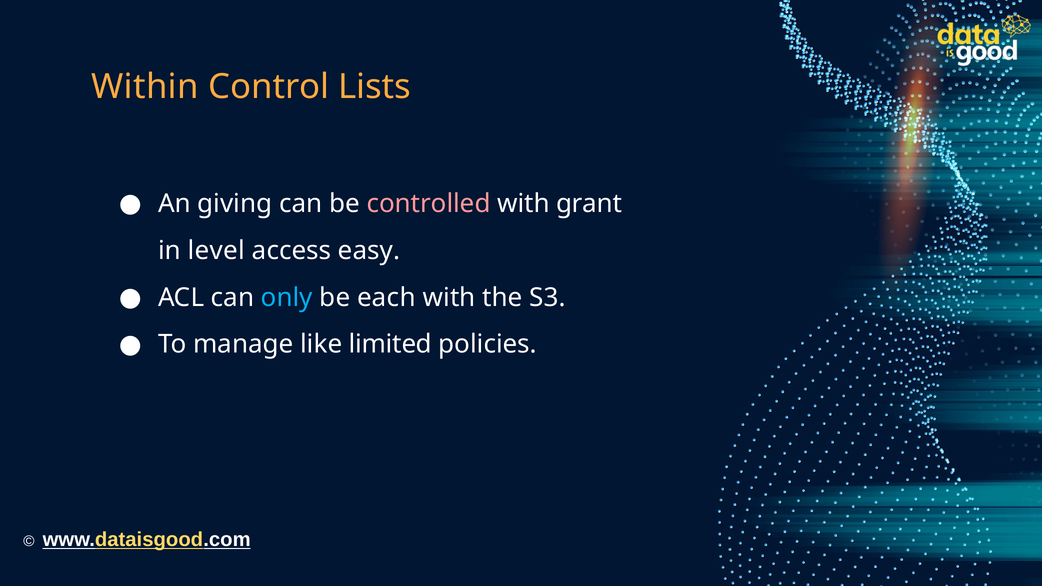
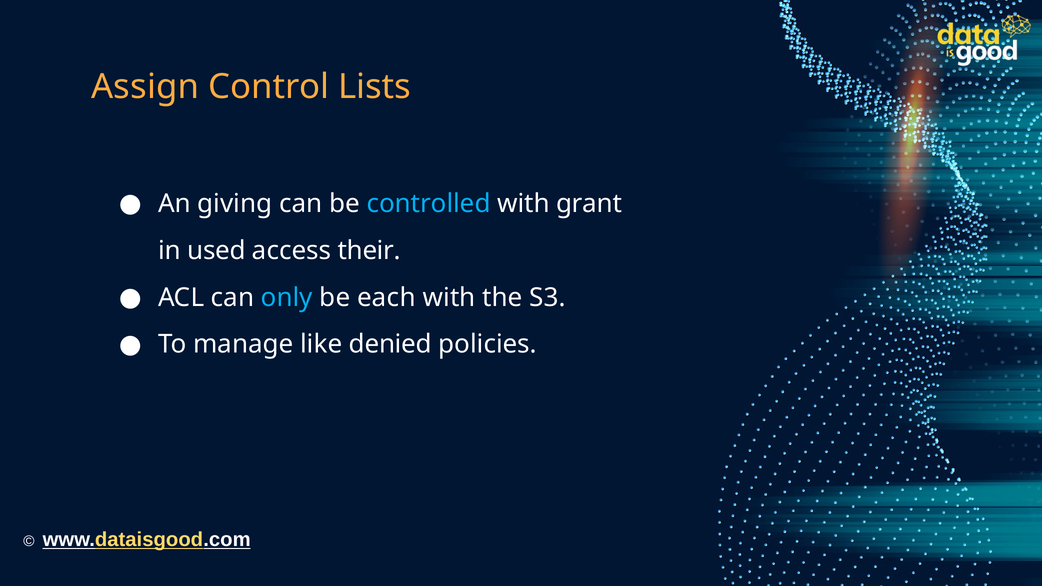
Within: Within -> Assign (145, 87)
controlled colour: pink -> light blue (429, 204)
level: level -> used (216, 251)
easy: easy -> their (369, 251)
limited: limited -> denied (390, 344)
